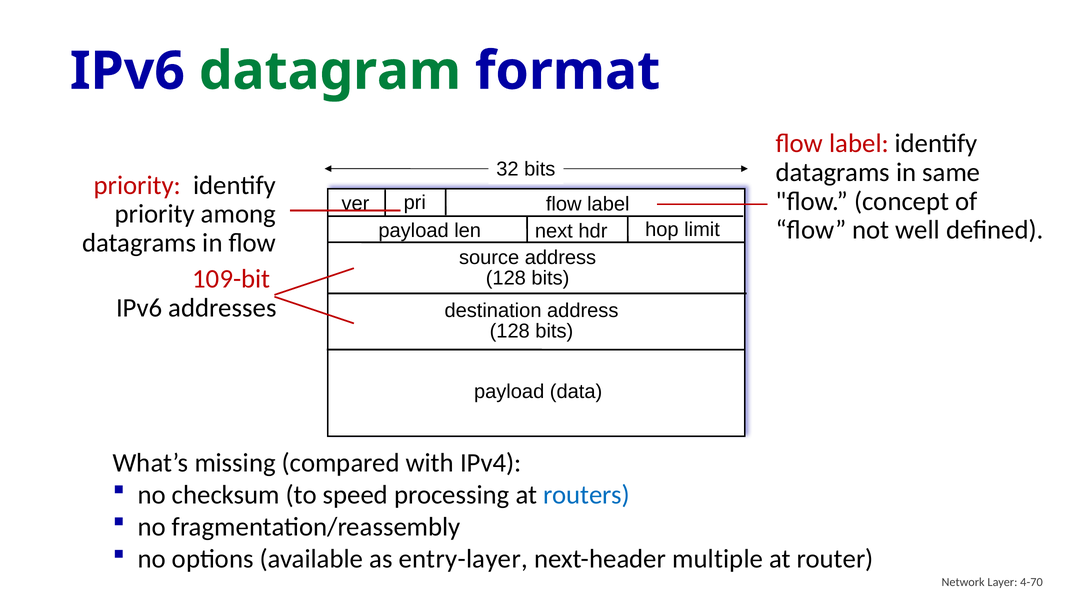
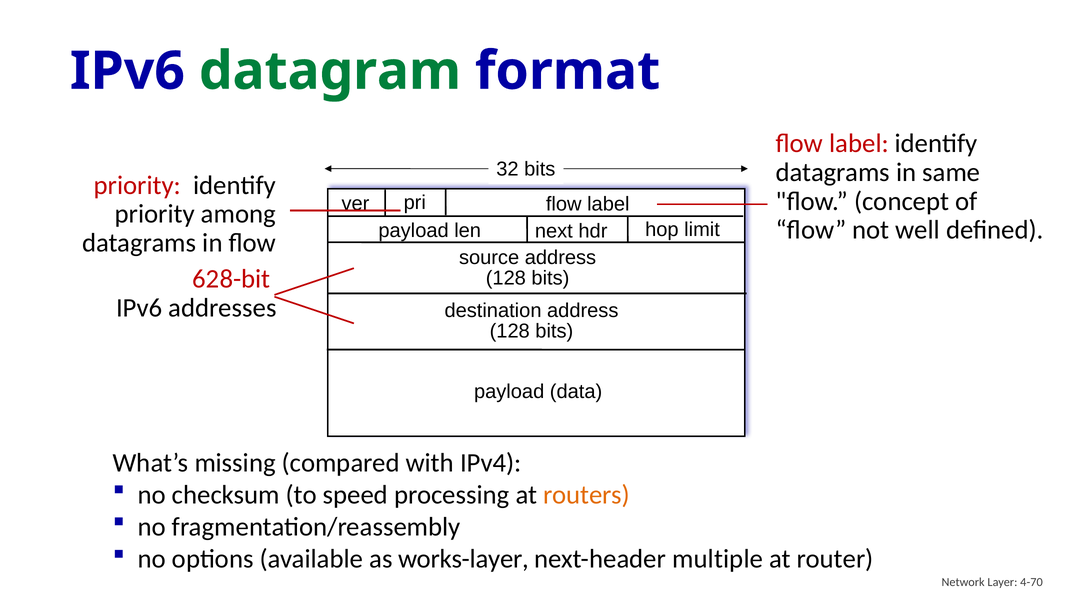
109-bit: 109-bit -> 628-bit (231, 279)
routers colour: blue -> orange (587, 495)
entry-layer: entry-layer -> works-layer (463, 559)
